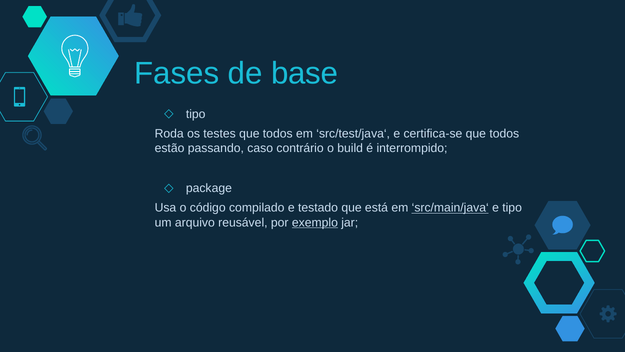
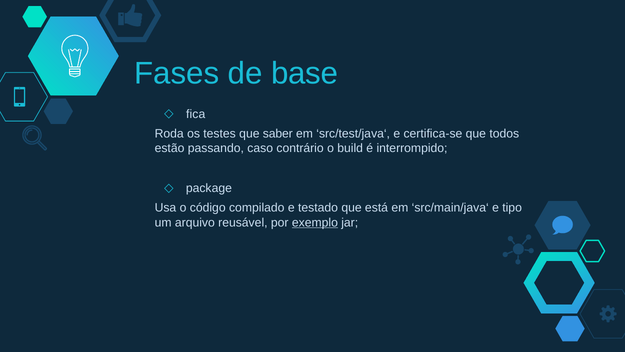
tipo: tipo -> fica (196, 114)
testes que todos: todos -> saber (278, 134)
src/main/java‘ underline: present -> none (450, 208)
